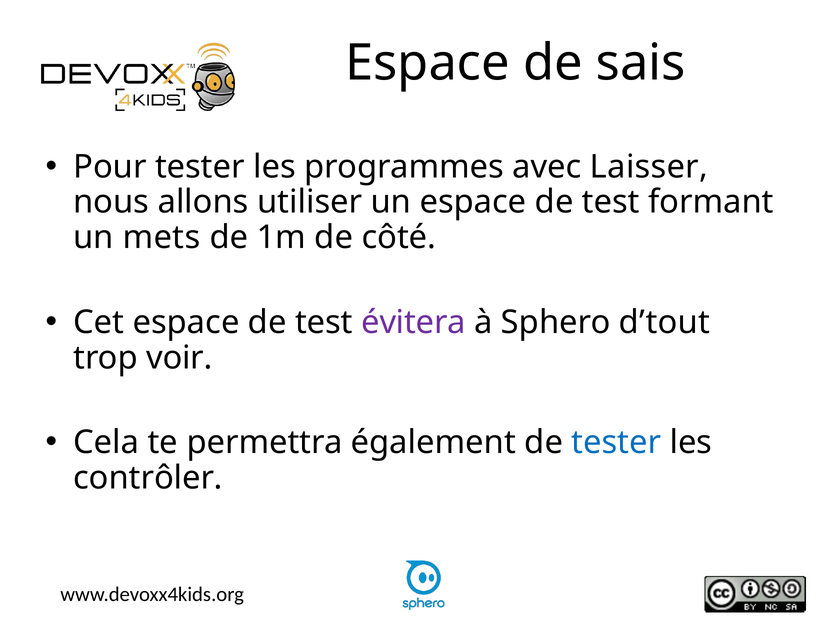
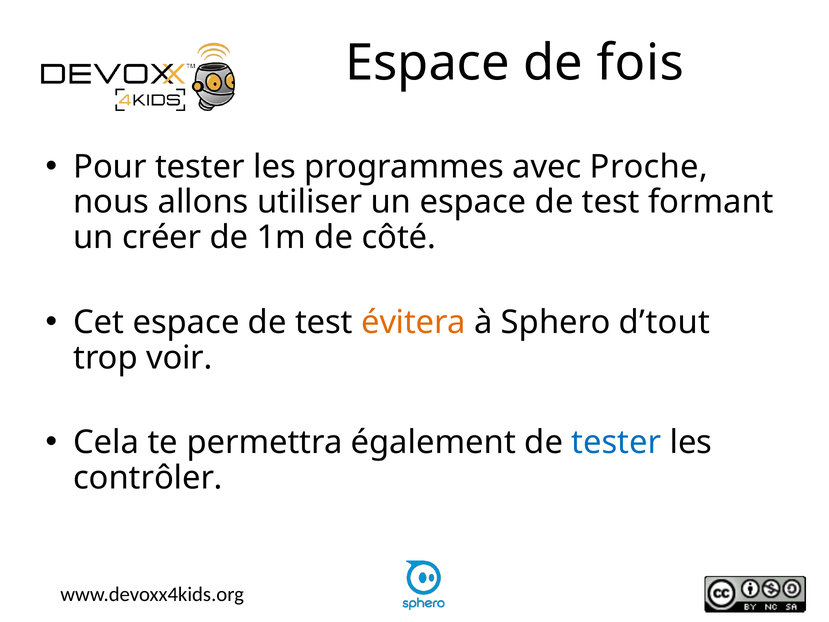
sais: sais -> fois (640, 63)
Laisser: Laisser -> Proche (649, 167)
mets: mets -> créer (162, 237)
évitera colour: purple -> orange (414, 322)
